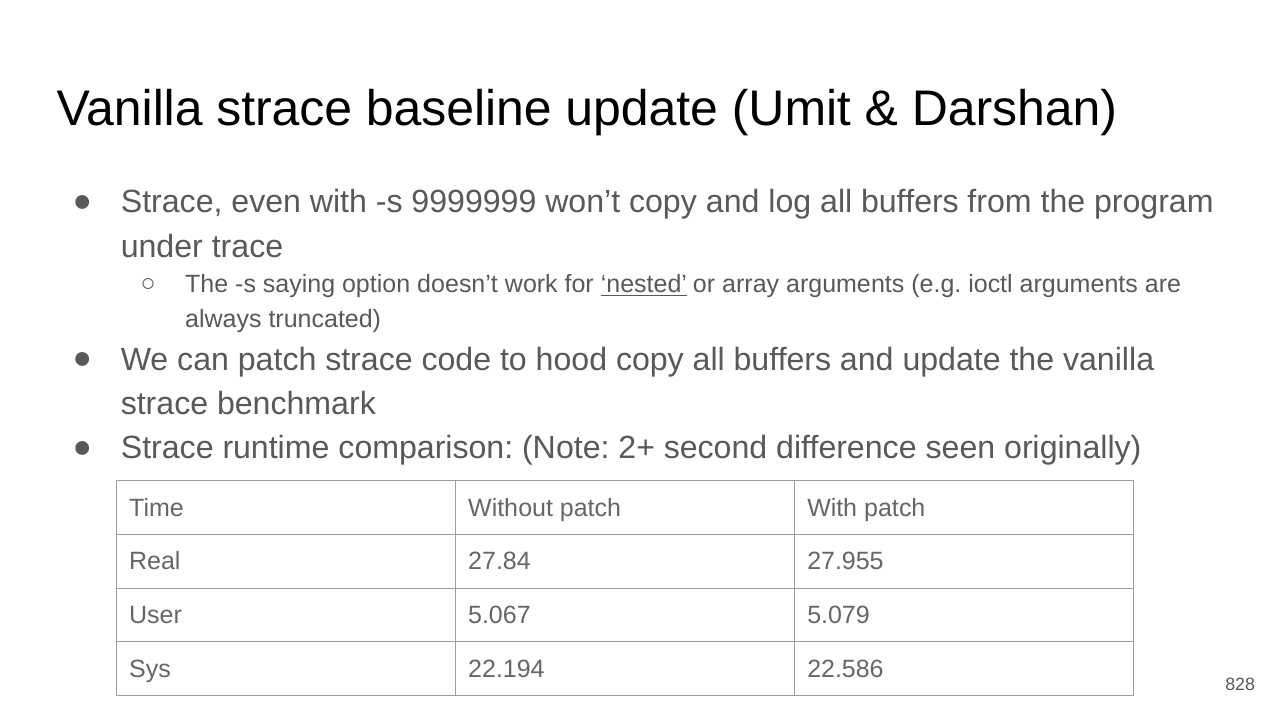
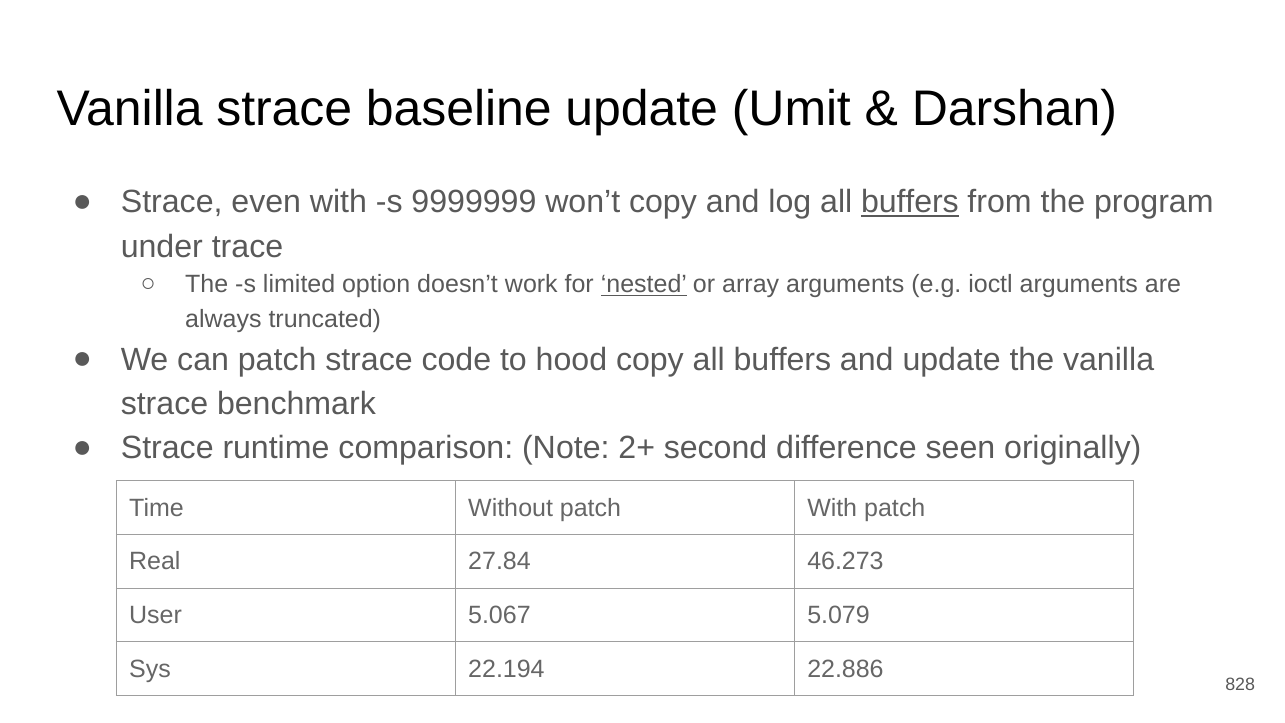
buffers underline: none -> present (910, 202)
saying: saying -> limited (299, 285)
27.955: 27.955 -> 46.273 (845, 562)
22.586: 22.586 -> 22.886 (845, 669)
